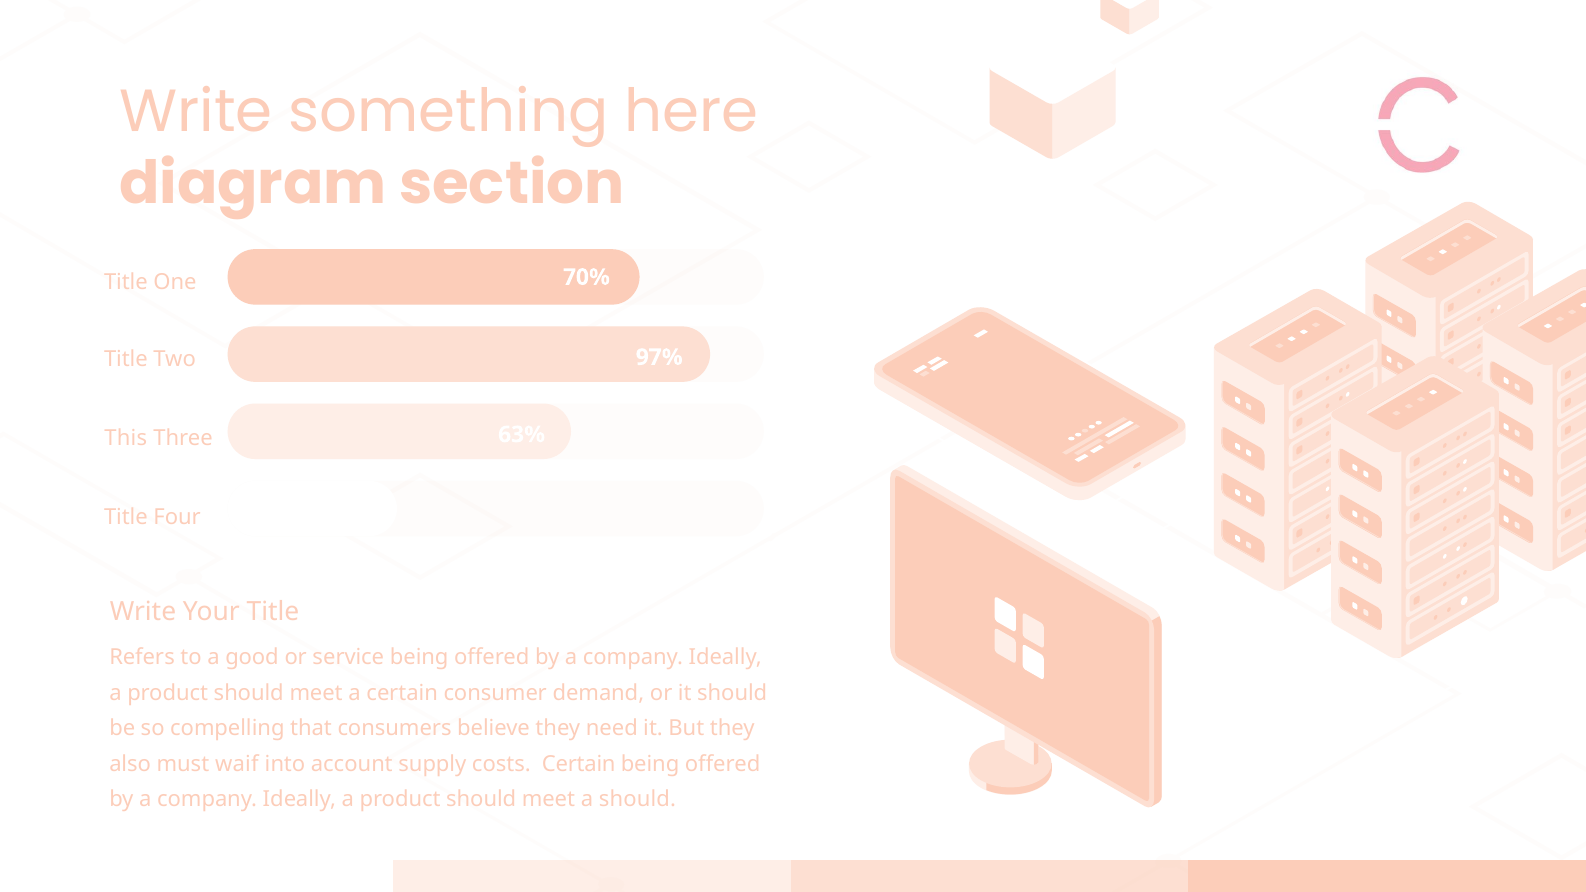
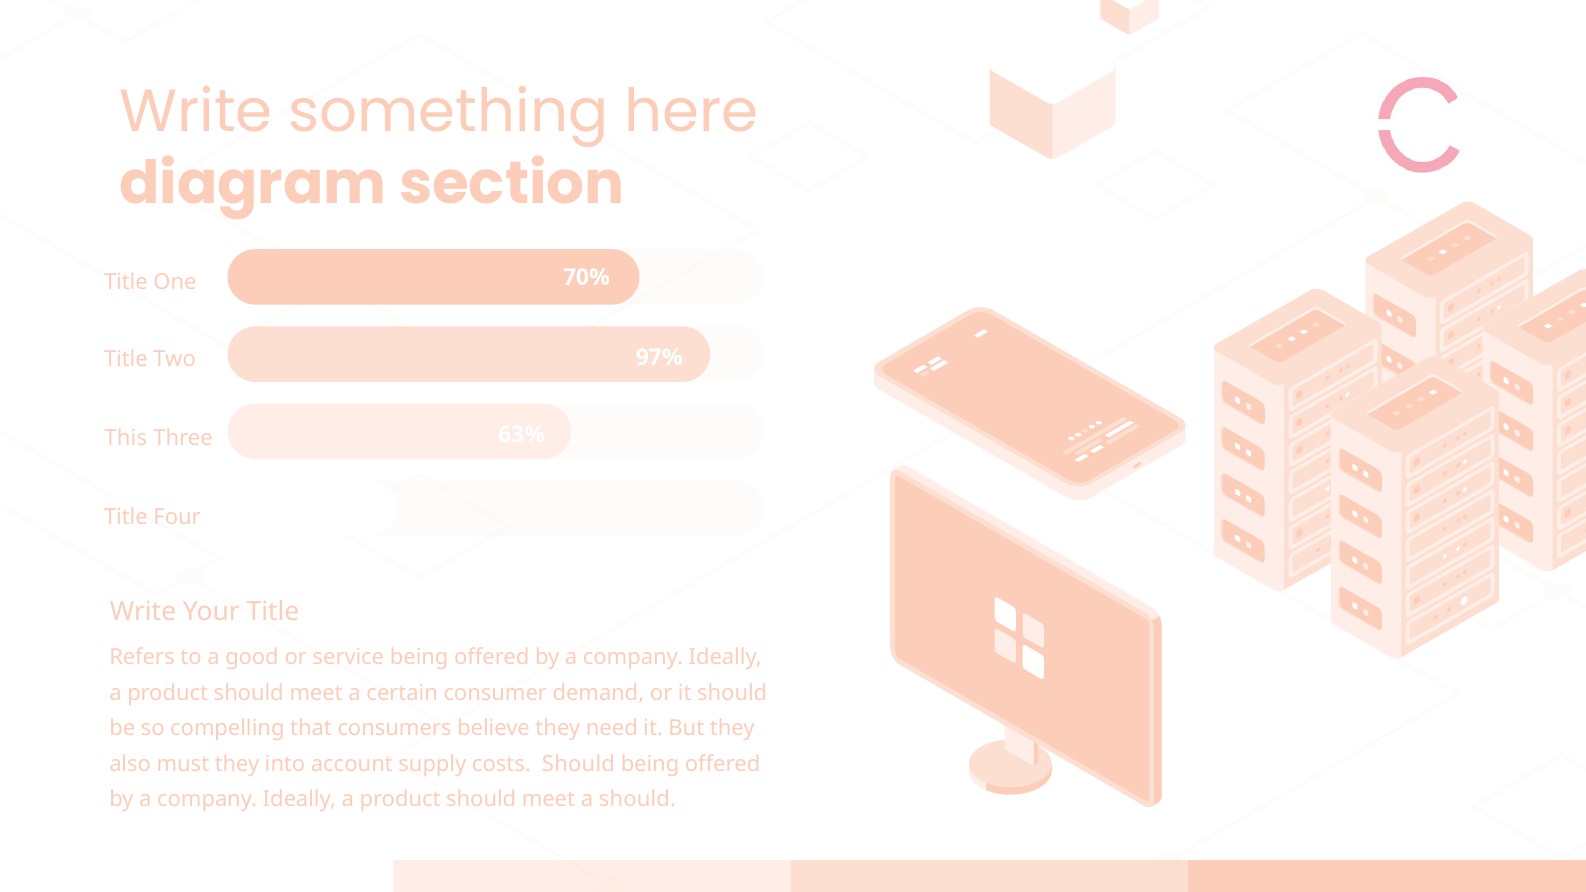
must waif: waif -> they (237, 764)
costs Certain: Certain -> Should (578, 764)
